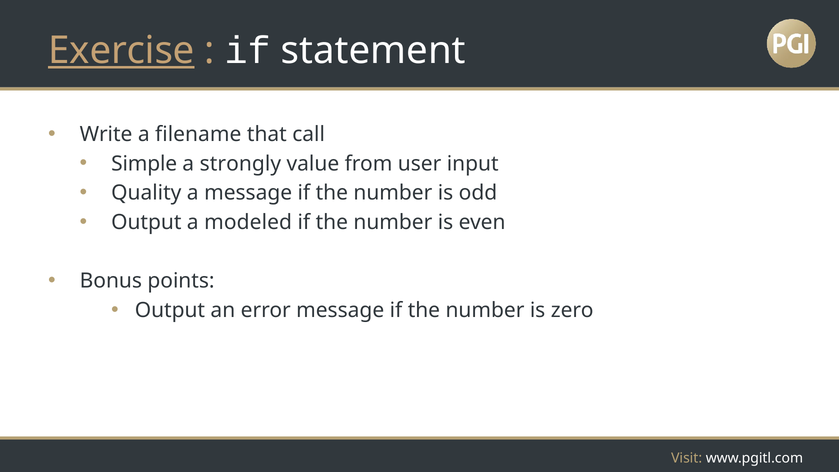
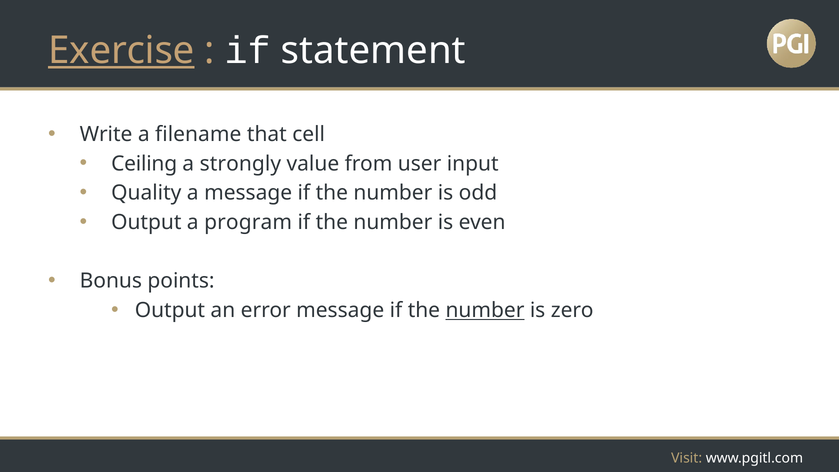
call: call -> cell (309, 134)
Simple: Simple -> Ceiling (144, 164)
modeled: modeled -> program (248, 222)
number underline: none -> present (485, 310)
